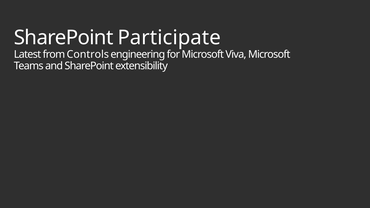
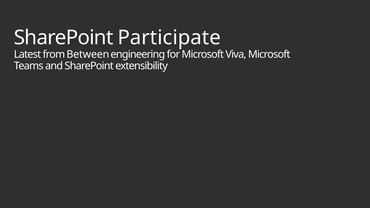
Controls: Controls -> Between (88, 54)
